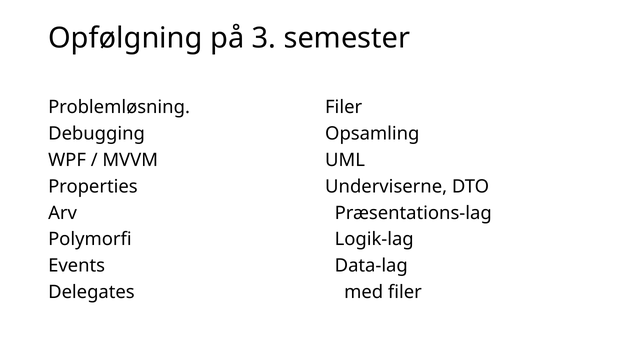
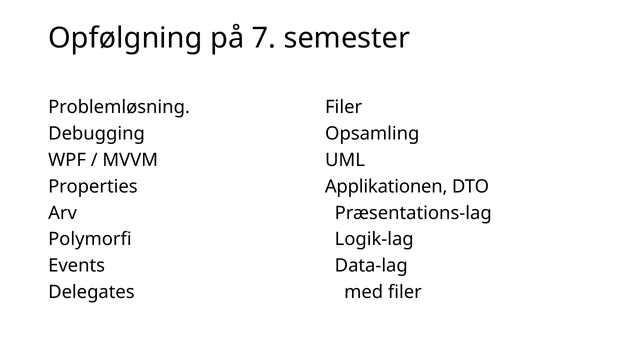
3: 3 -> 7 (264, 38)
Underviserne: Underviserne -> Applikationen (386, 186)
